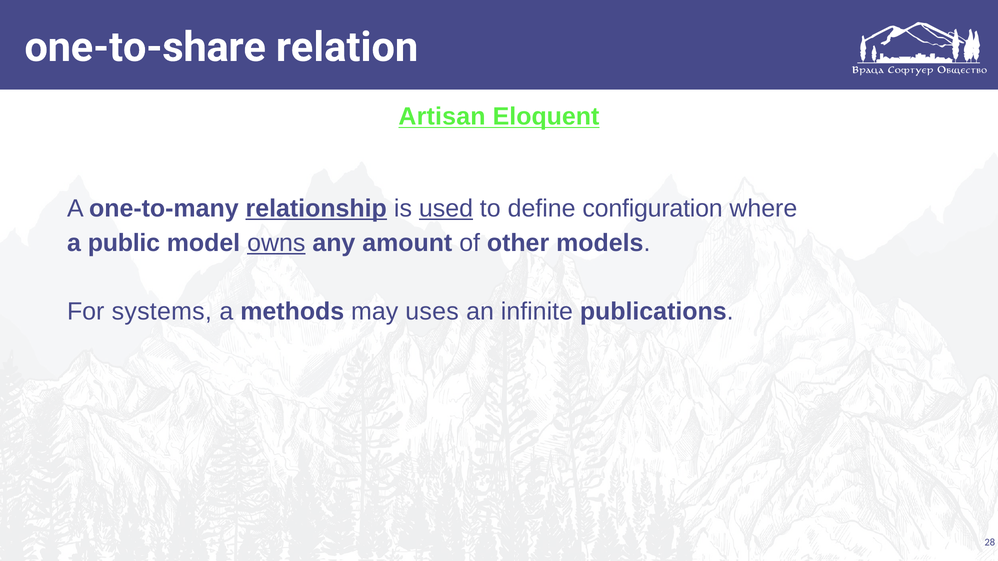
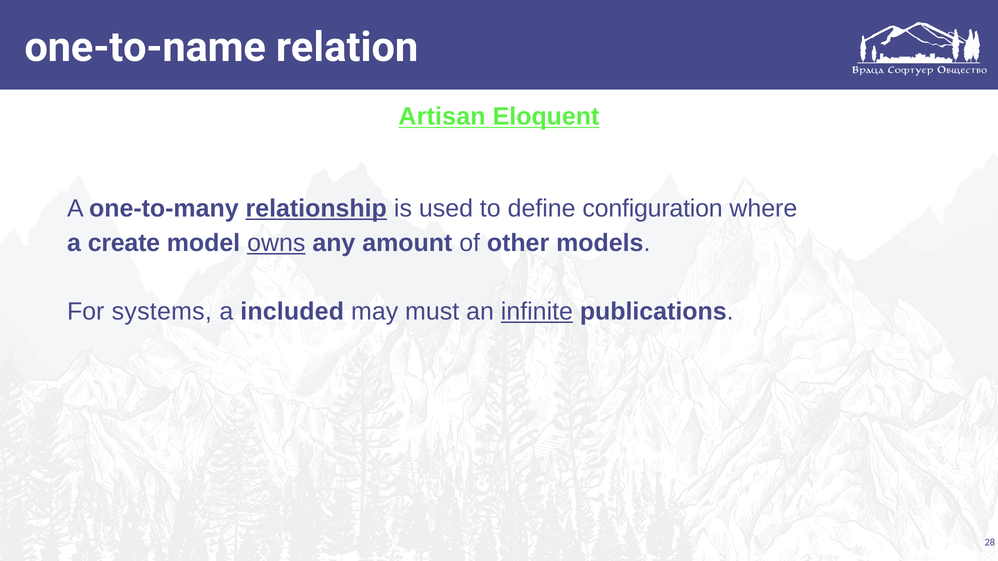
one-to-share: one-to-share -> one-to-name (145, 47)
used underline: present -> none (446, 209)
public: public -> create (124, 243)
methods: methods -> included (292, 312)
uses: uses -> must (432, 312)
infinite underline: none -> present (537, 312)
